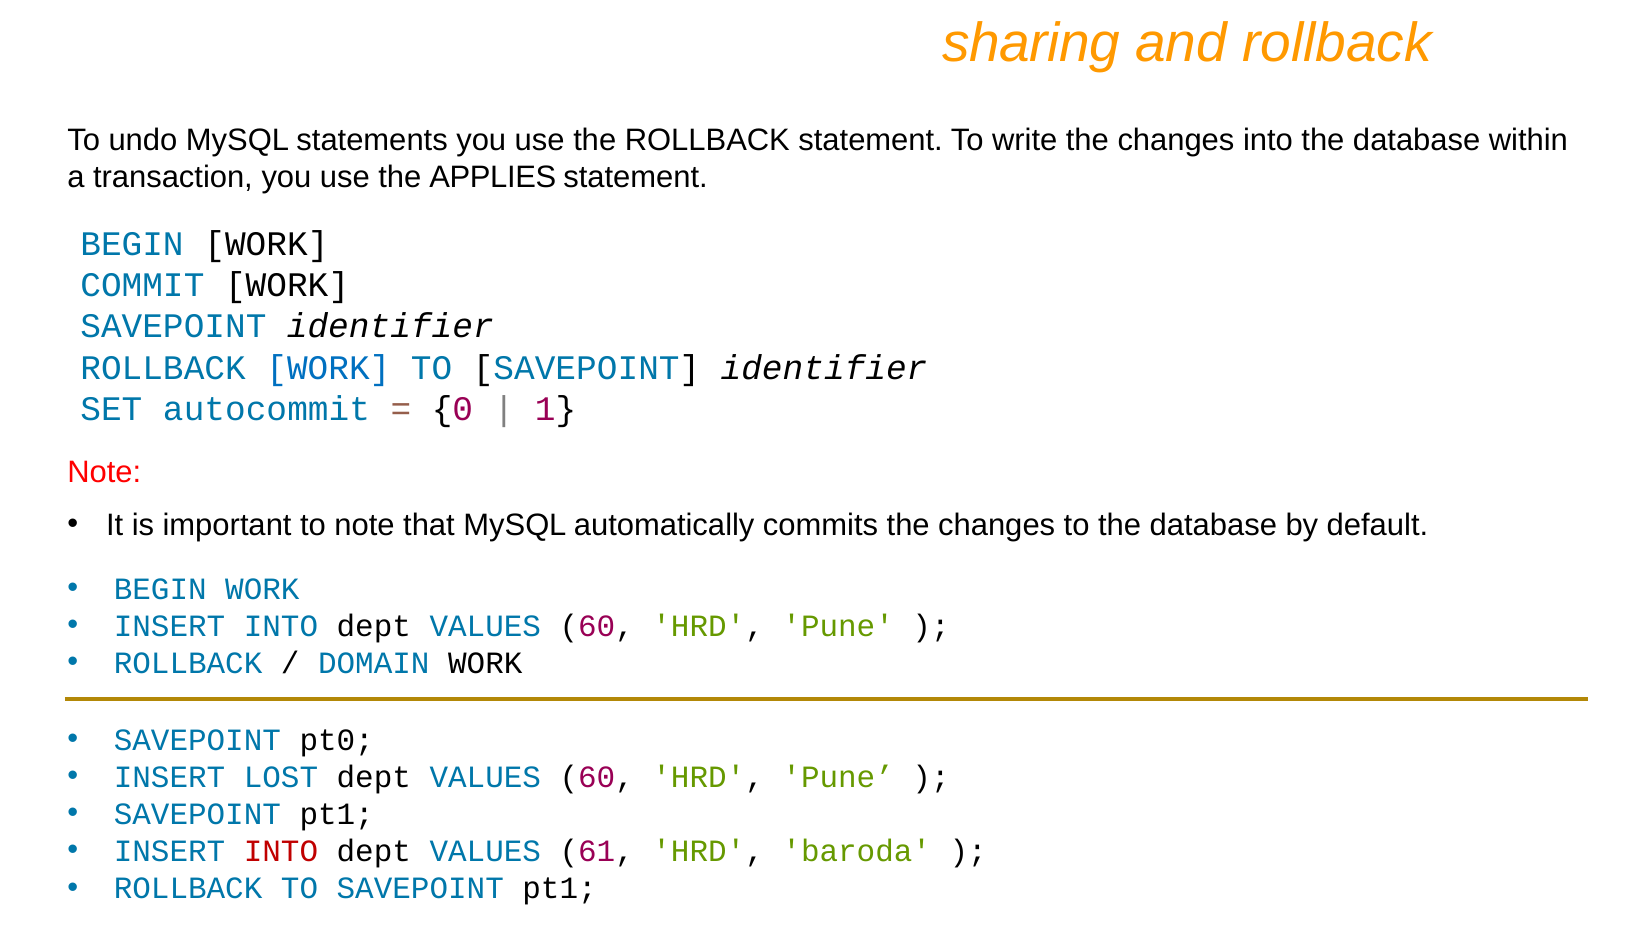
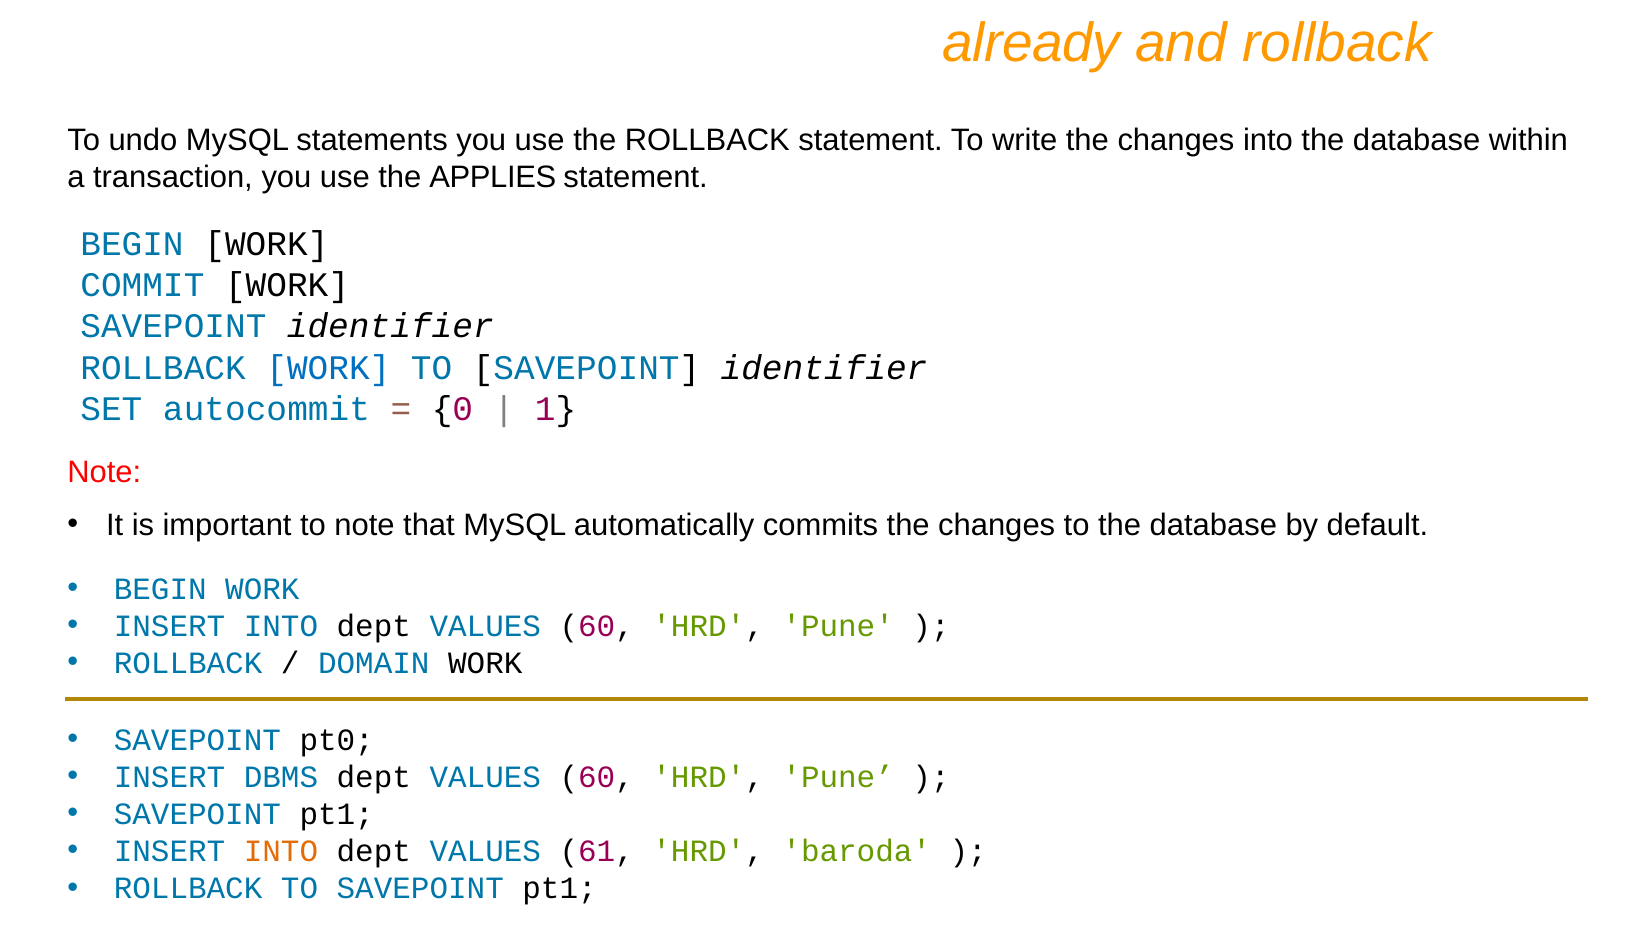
sharing: sharing -> already (1031, 43)
LOST: LOST -> DBMS (281, 777)
INTO colour: red -> orange (281, 851)
